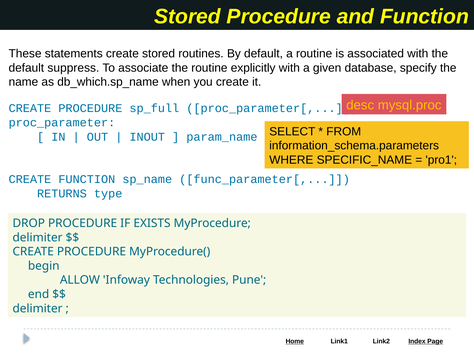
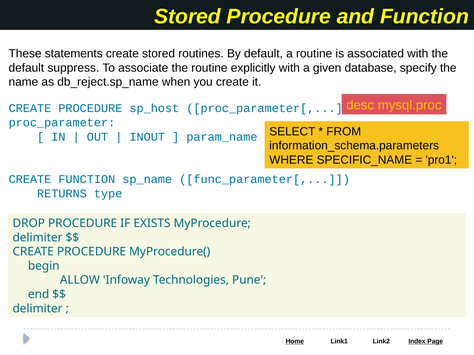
db_which.sp_name: db_which.sp_name -> db_reject.sp_name (108, 82)
sp_full: sp_full -> sp_host (154, 109)
